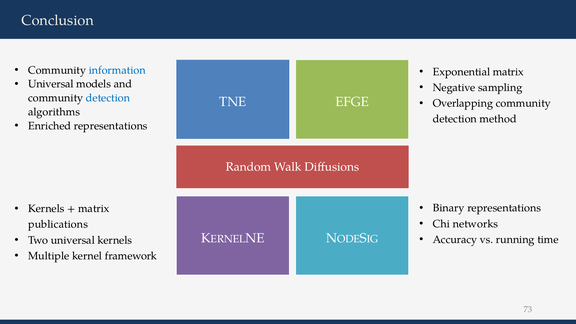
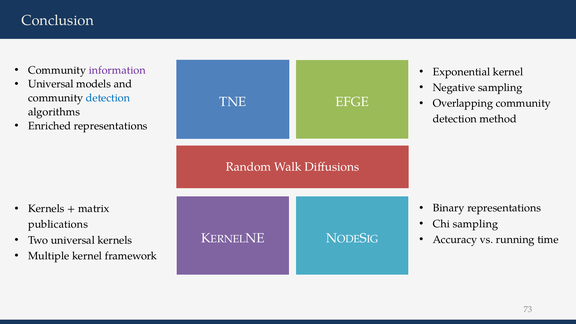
information colour: blue -> purple (117, 70)
Exponential matrix: matrix -> kernel (508, 72)
Chi networks: networks -> sampling (475, 224)
